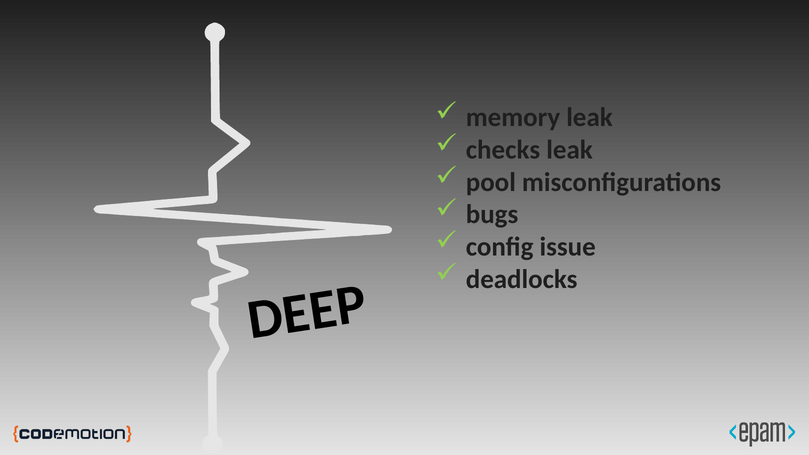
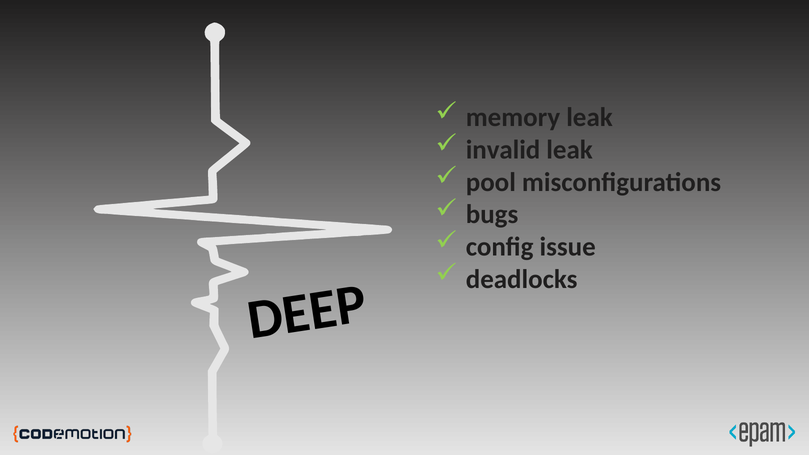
checks: checks -> invalid (503, 150)
